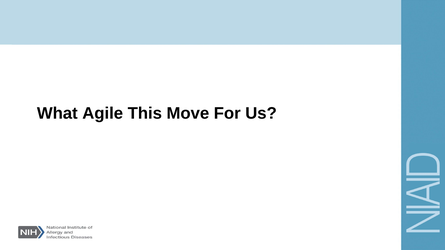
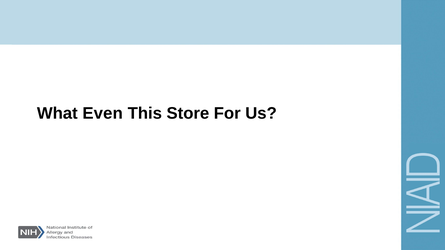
Agile: Agile -> Even (103, 114)
Move: Move -> Store (188, 114)
